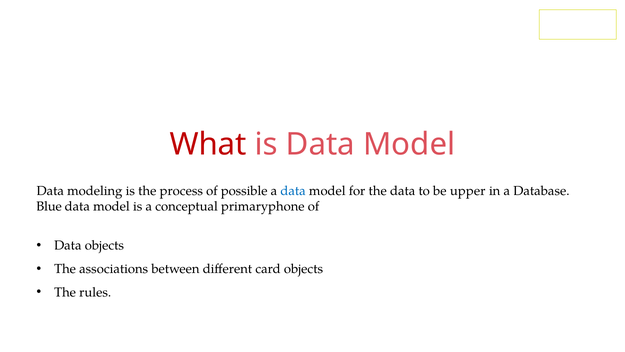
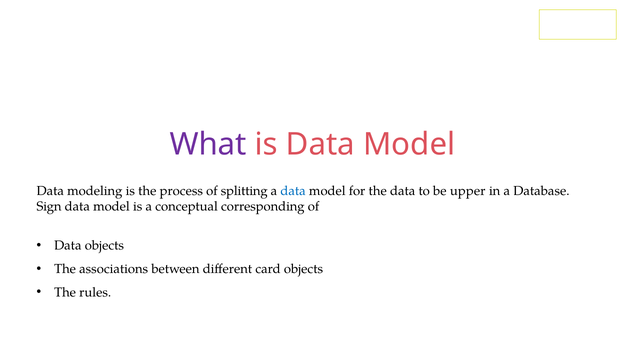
What colour: red -> purple (208, 144)
possible: possible -> splitting (244, 190)
Blue: Blue -> Sign (49, 206)
primaryphone: primaryphone -> corresponding (263, 206)
